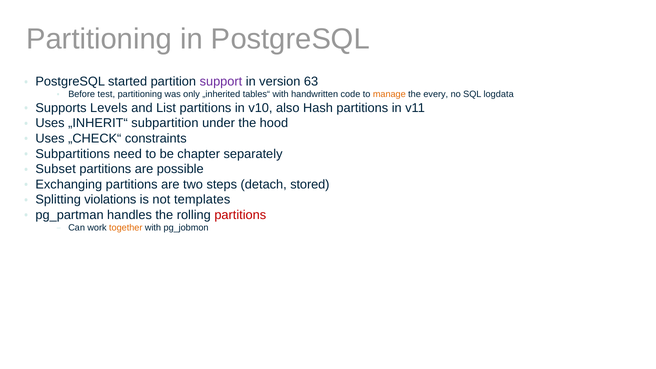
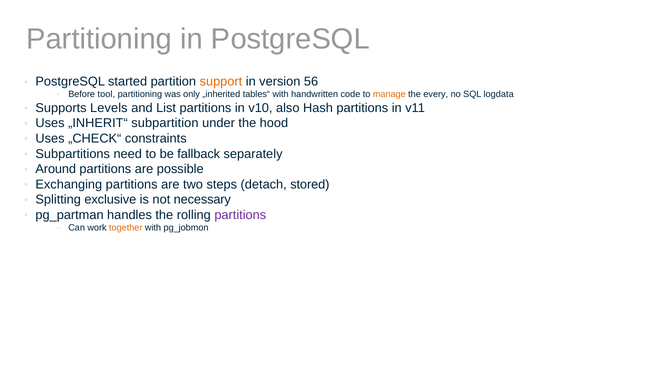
support colour: purple -> orange (221, 82)
63: 63 -> 56 (311, 82)
test: test -> tool (106, 94)
chapter: chapter -> fallback (199, 154)
Subset: Subset -> Around (56, 169)
violations: violations -> exclusive (110, 200)
templates: templates -> necessary (202, 200)
partitions colour: red -> purple (240, 215)
